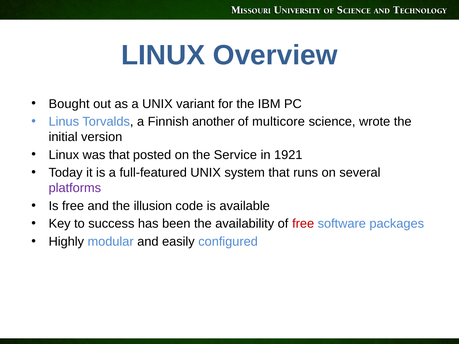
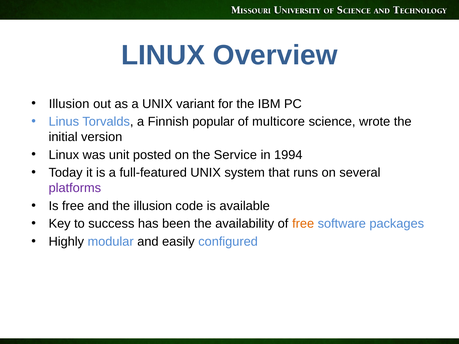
Bought: Bought -> Illusion (69, 104)
another: another -> popular (213, 122)
was that: that -> unit (119, 155)
1921: 1921 -> 1994 (288, 155)
free colour: red -> orange (303, 224)
